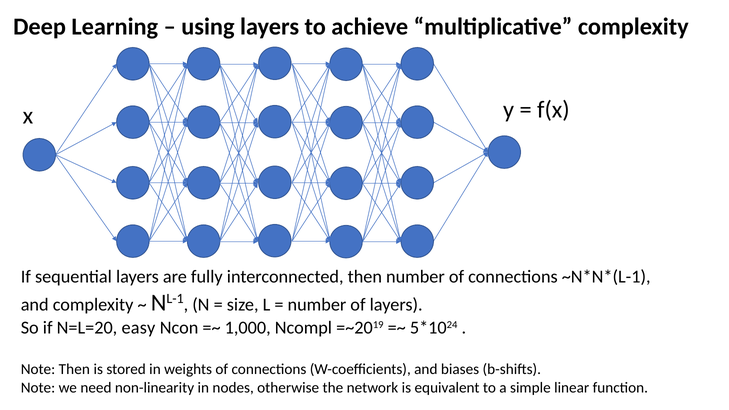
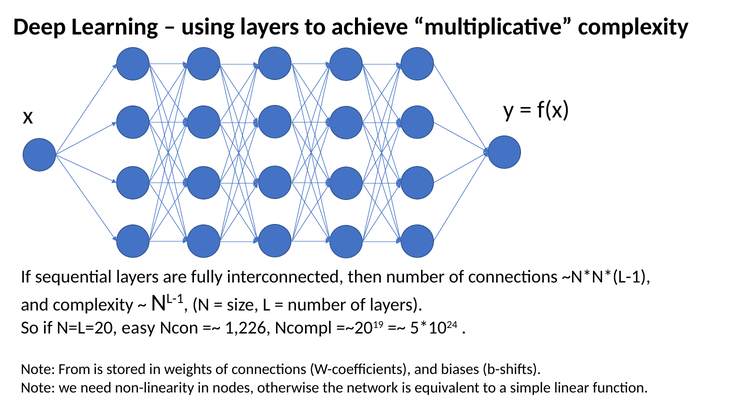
1,000: 1,000 -> 1,226 (248, 328)
Note Then: Then -> From (74, 370)
